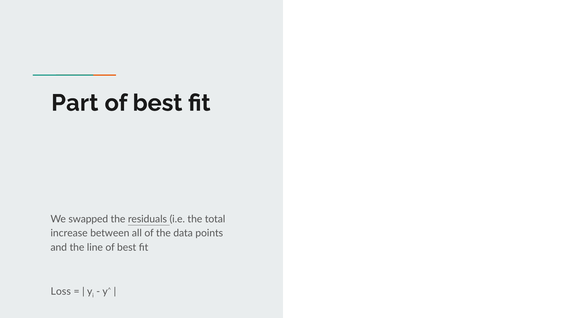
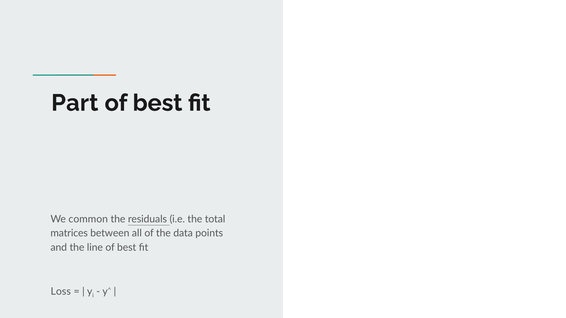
swapped: swapped -> common (88, 219)
increase: increase -> matrices (69, 234)
